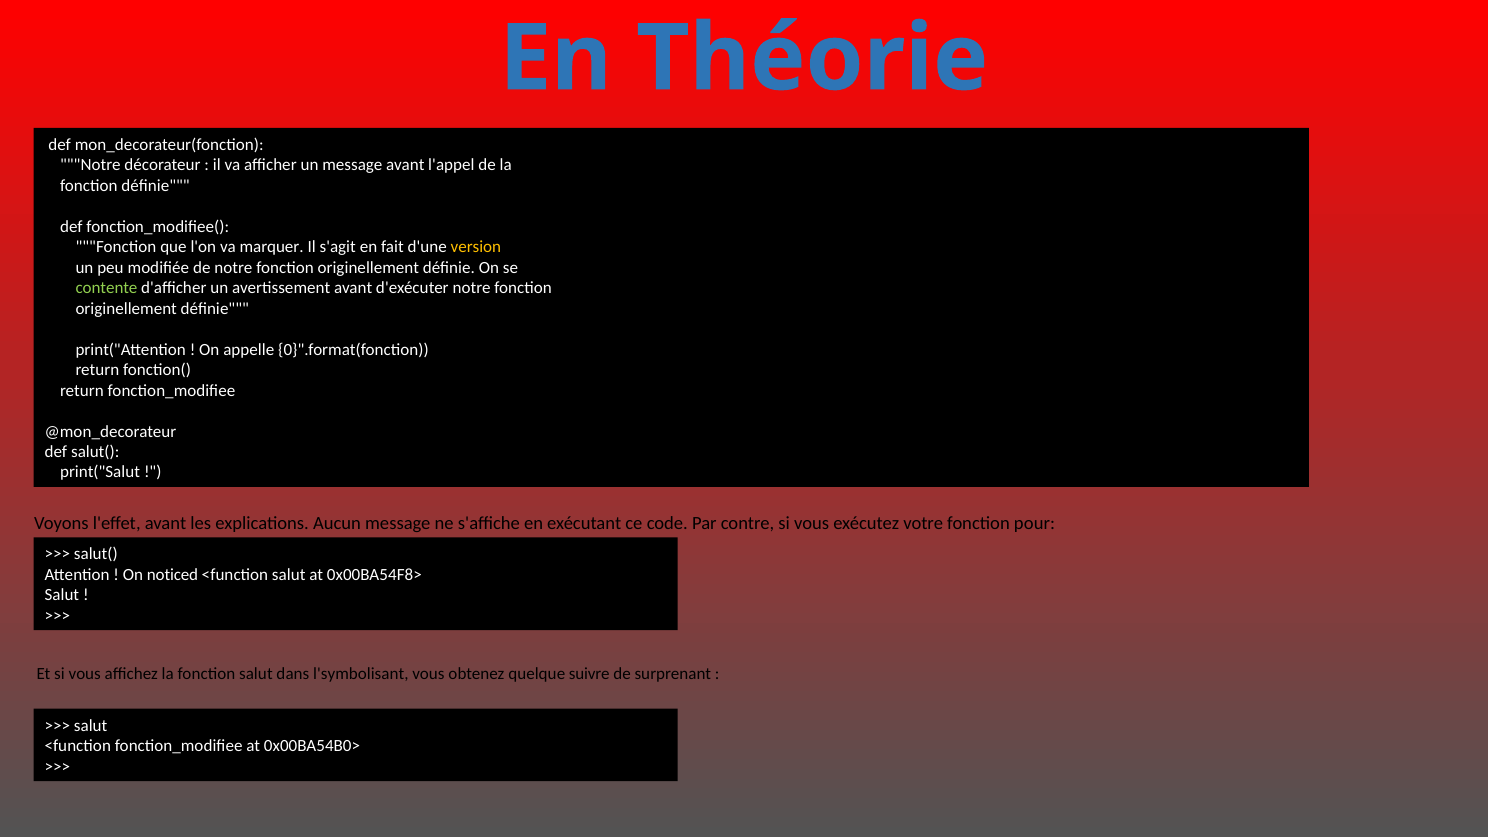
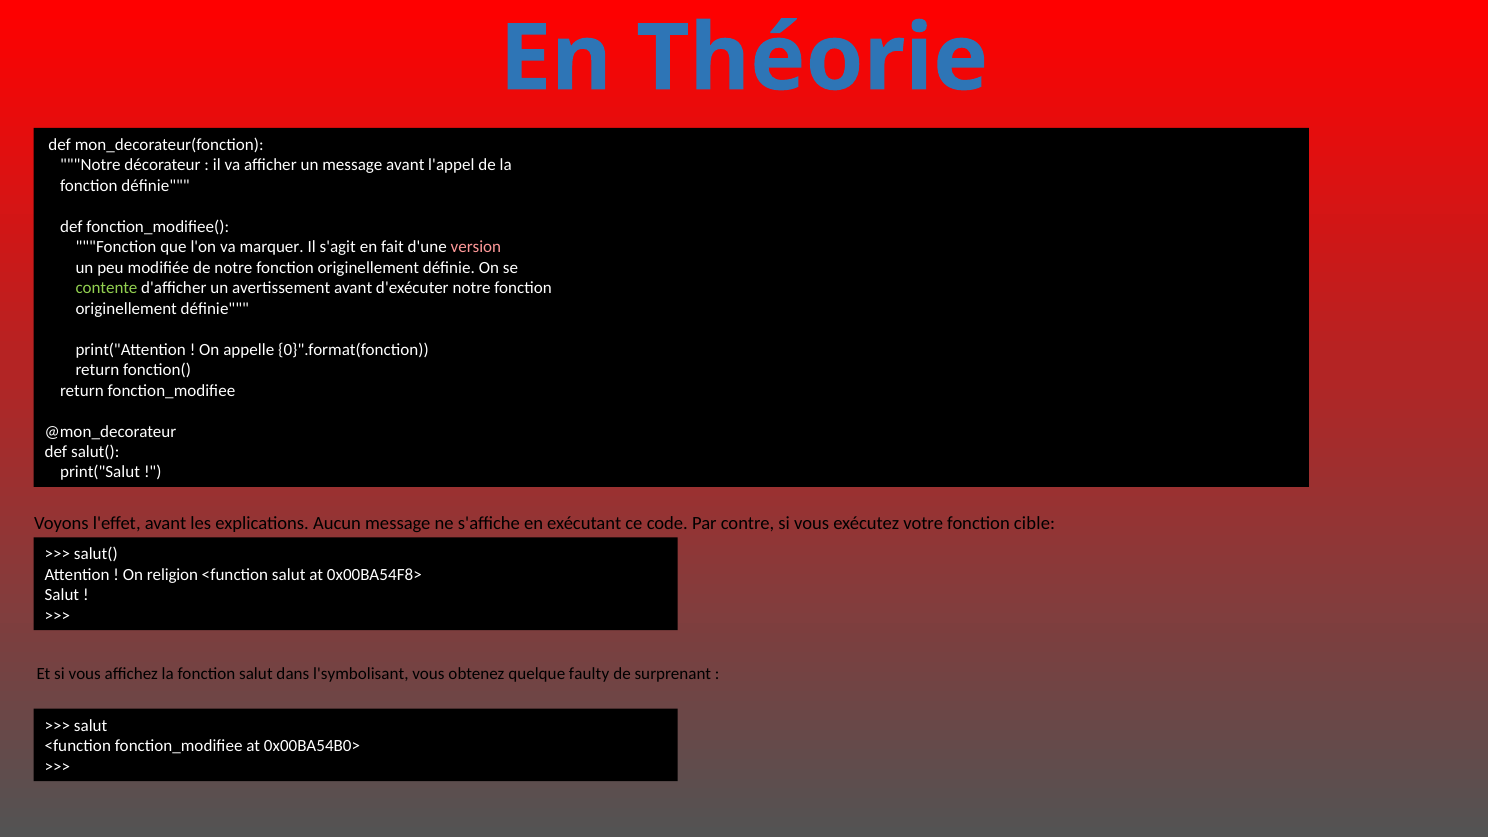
version colour: yellow -> pink (476, 247)
pour: pour -> cible (1035, 523)
noticed: noticed -> religion (172, 575)
suivre: suivre -> faulty (589, 673)
